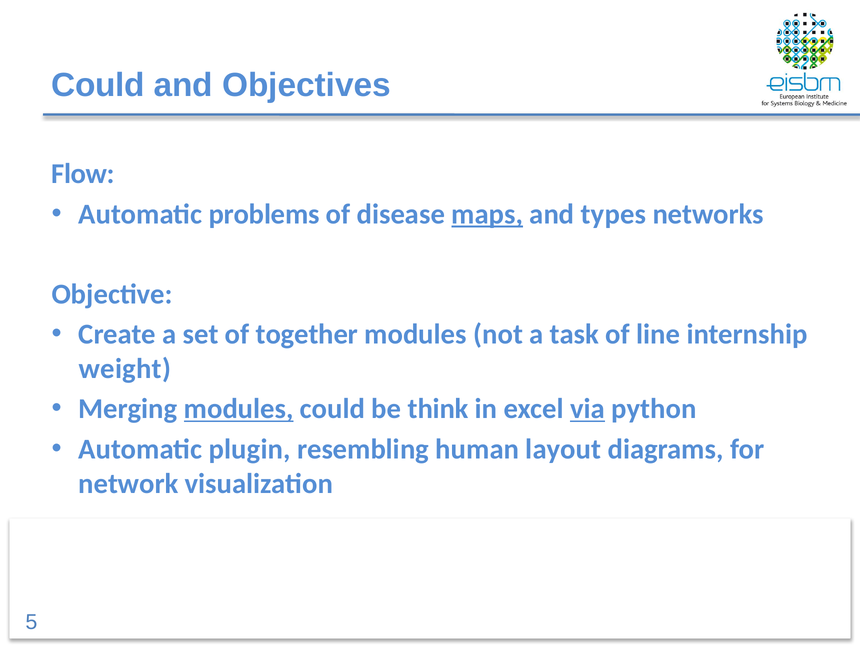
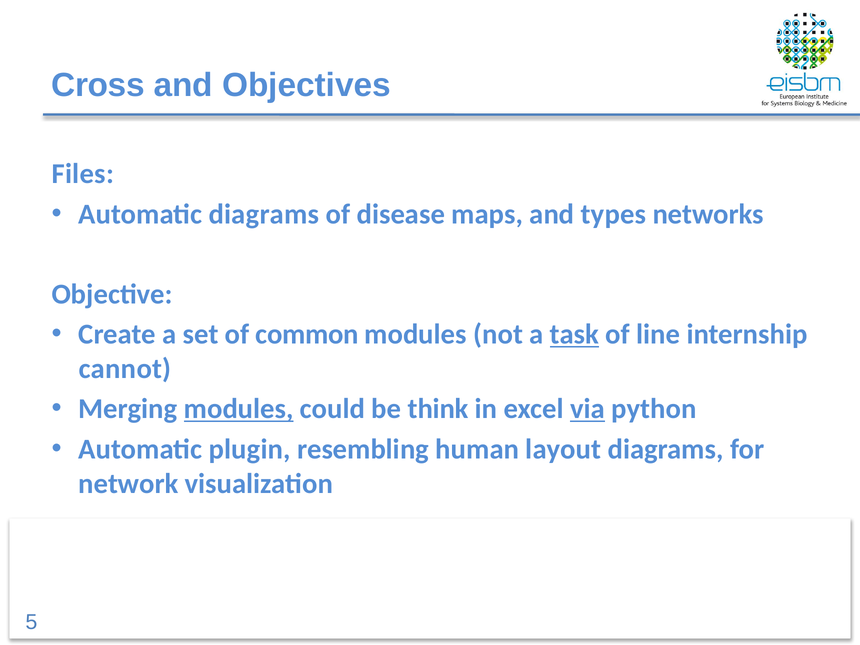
Could: Could -> Cross (98, 85)
Flow: Flow -> Files (83, 174)
Automatic problems: problems -> diagrams (264, 214)
maps underline: present -> none (487, 214)
together: together -> common (307, 335)
task underline: none -> present (574, 335)
weight: weight -> cannot (125, 369)
